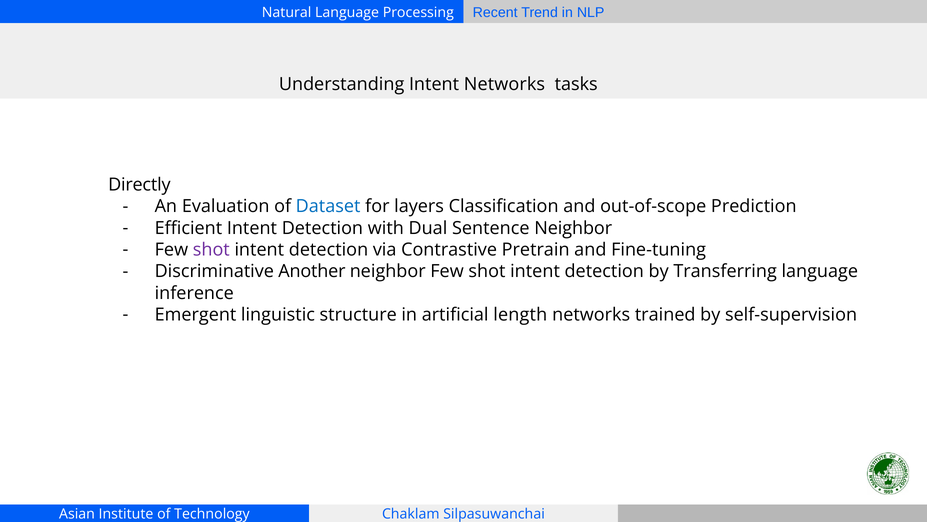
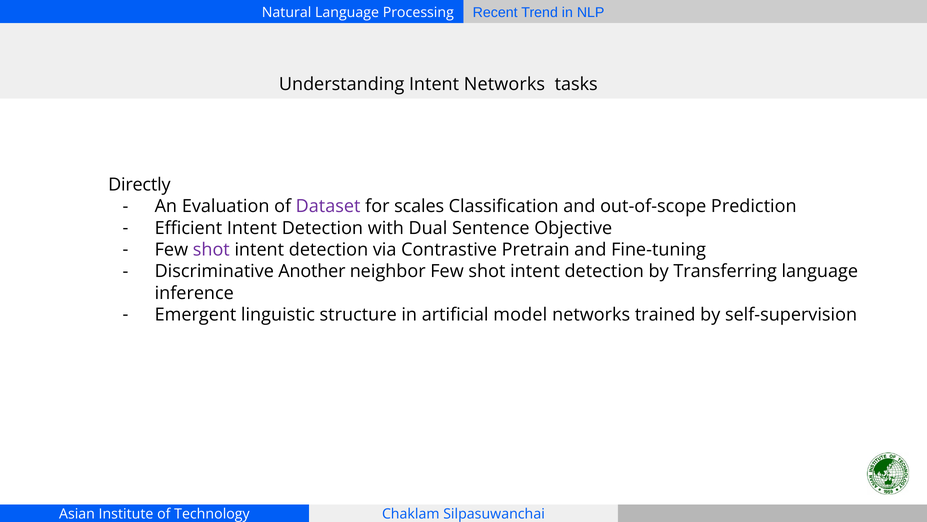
Dataset colour: blue -> purple (328, 206)
layers: layers -> scales (419, 206)
Sentence Neighbor: Neighbor -> Objective (573, 228)
length: length -> model (520, 314)
